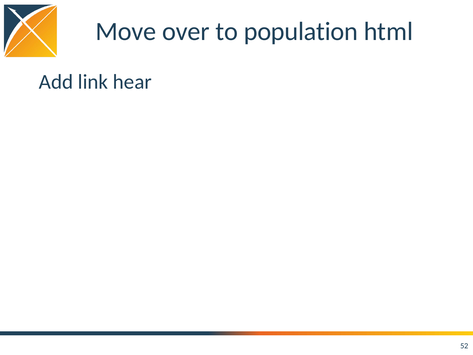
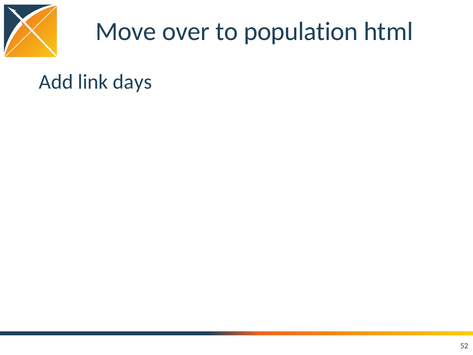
hear: hear -> days (132, 82)
